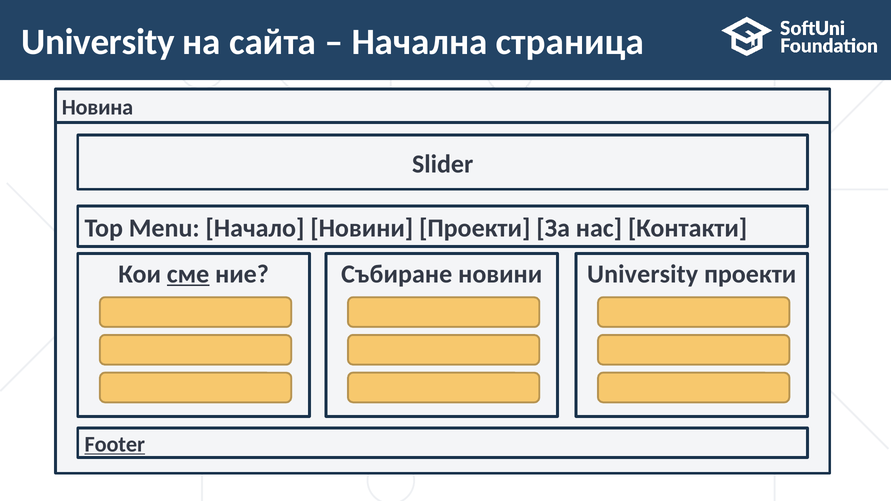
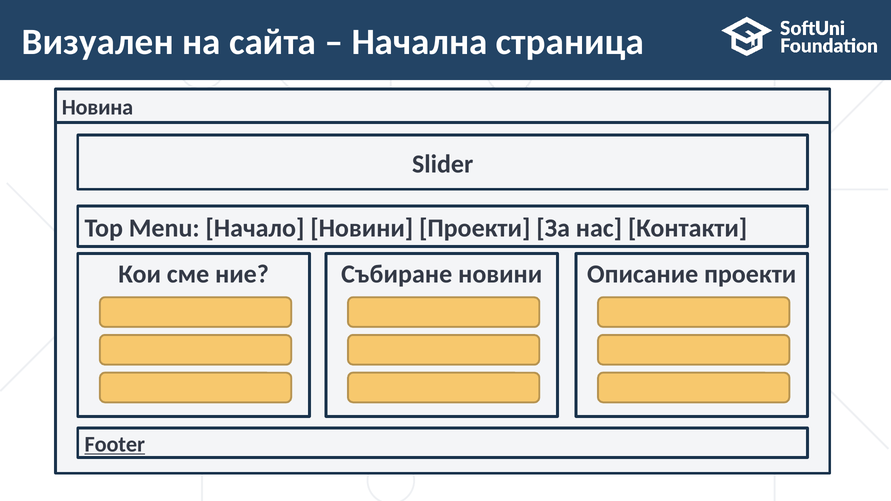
University: University -> Визуален (98, 42)
сме underline: present -> none (188, 274)
новини University: University -> Описание (643, 274)
